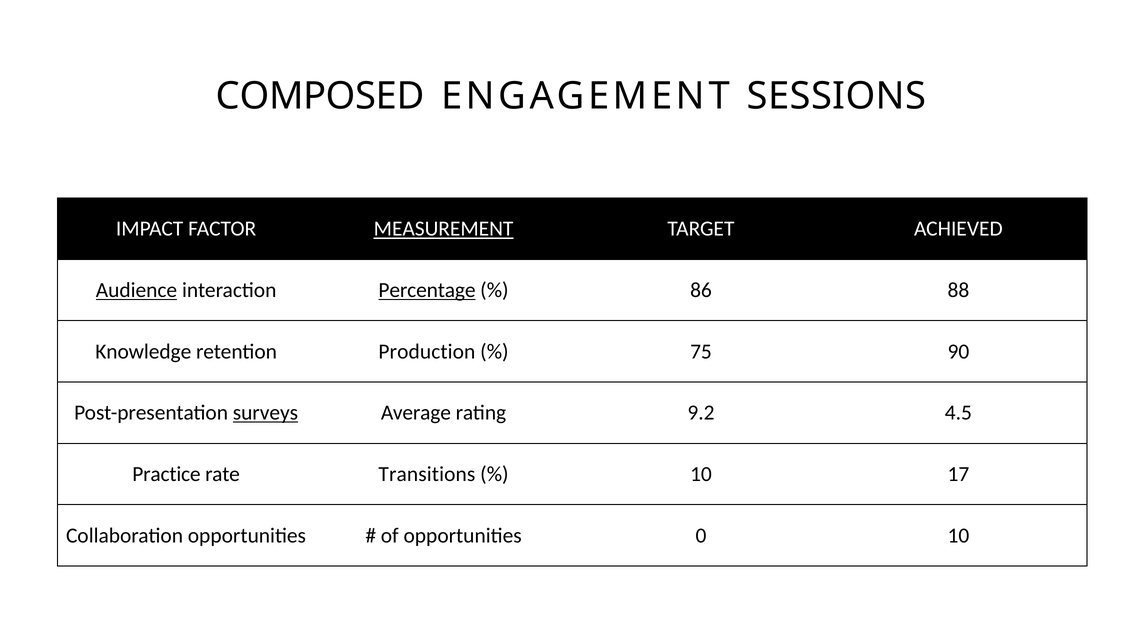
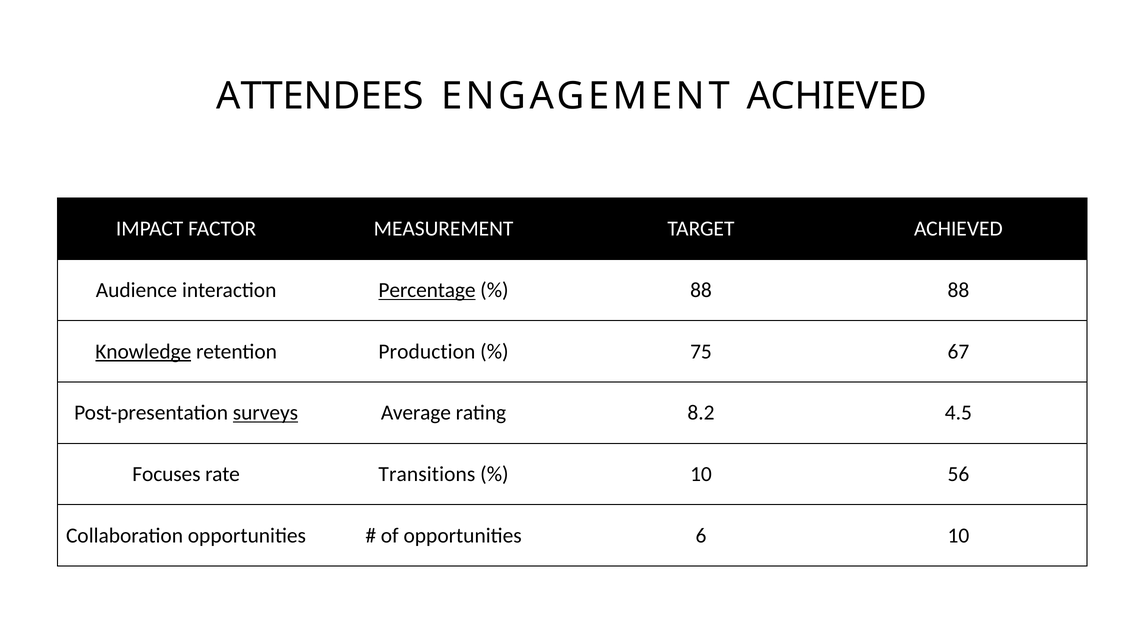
COMPOSED: COMPOSED -> ATTENDEES (320, 96)
ENGAGEMENT SESSIONS: SESSIONS -> ACHIEVED (837, 96)
MEASUREMENT underline: present -> none (444, 229)
Audience underline: present -> none (136, 290)
86: 86 -> 88 (701, 290)
Knowledge underline: none -> present (143, 351)
90: 90 -> 67 (958, 351)
9.2: 9.2 -> 8.2 (701, 413)
Practice: Practice -> Focuses (166, 474)
17: 17 -> 56 (958, 474)
0: 0 -> 6 (701, 535)
